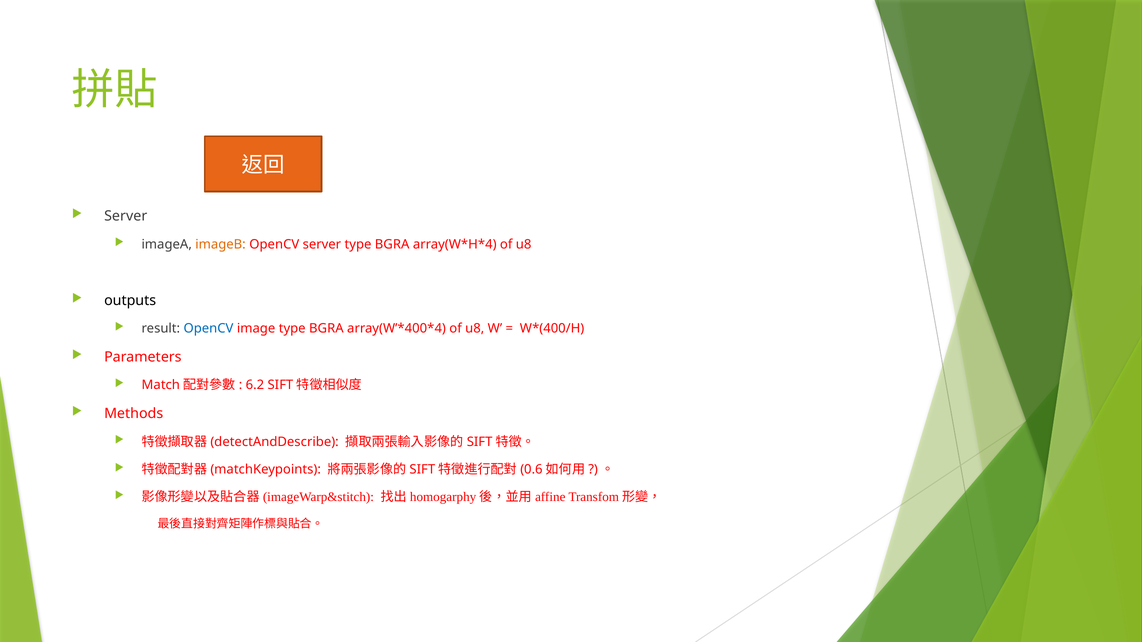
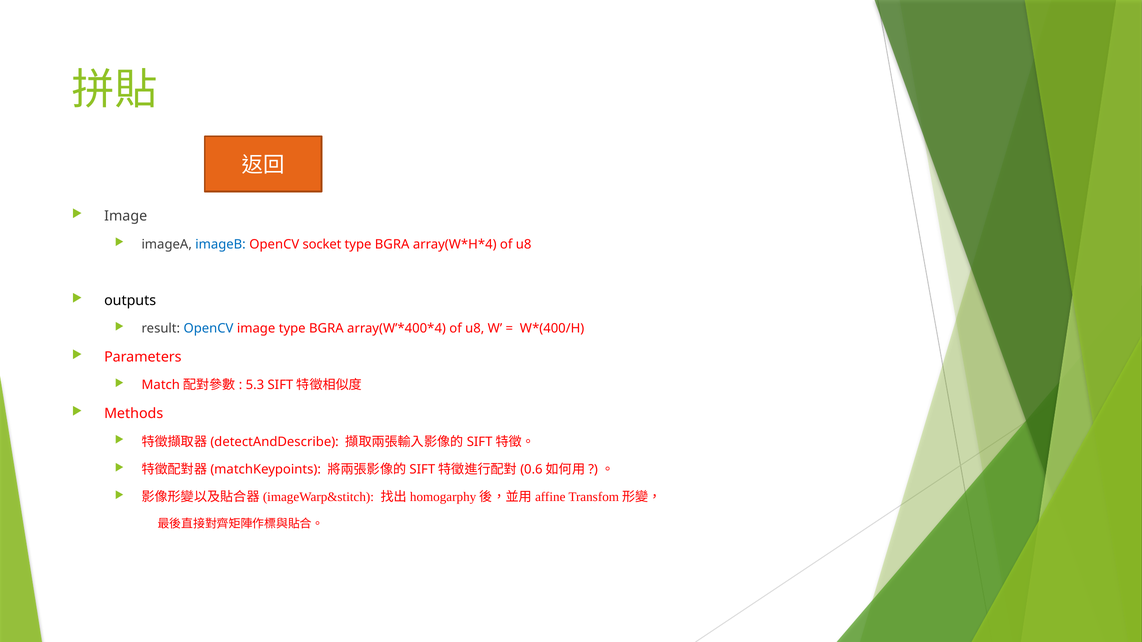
Server: Server -> Image (126, 216)
imageB colour: orange -> blue (221, 244)
OpenCV server: server -> socket (322, 244)
6.2: 6.2 -> 5.3 (255, 385)
